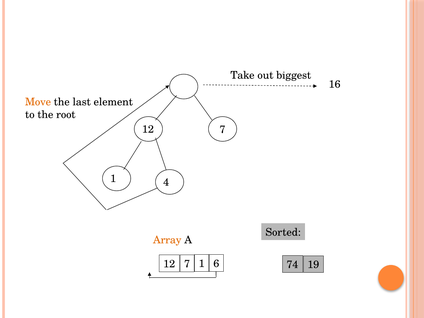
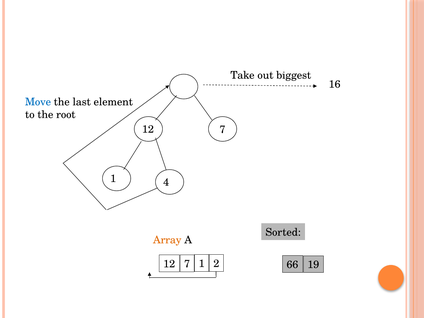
Move colour: orange -> blue (38, 102)
6: 6 -> 2 (216, 264)
74: 74 -> 66 (292, 265)
